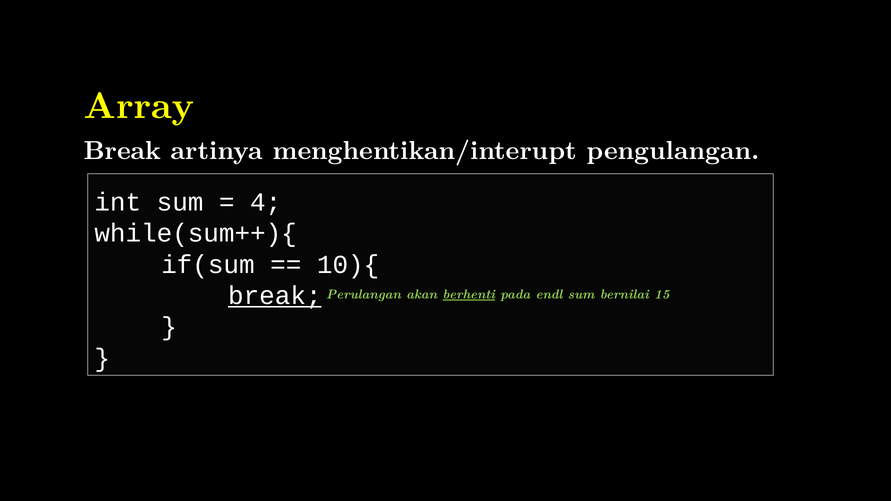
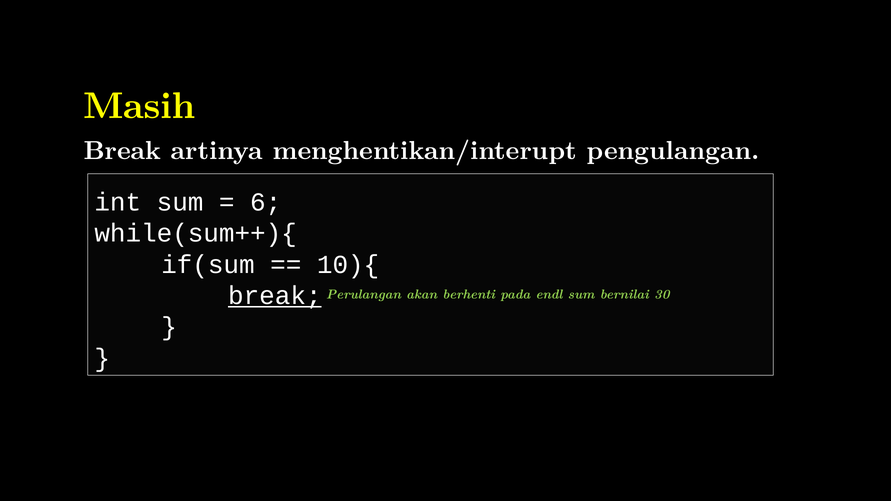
Array: Array -> Masih (139, 106)
4: 4 -> 6 (266, 202)
berhenti underline: present -> none (469, 295)
15: 15 -> 30 (662, 295)
